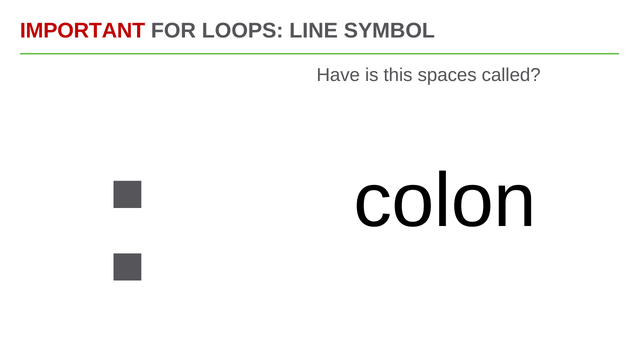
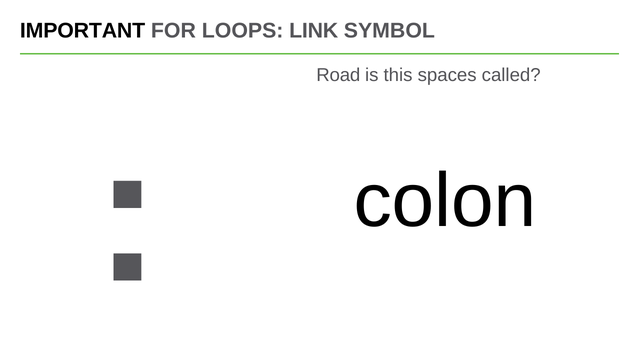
IMPORTANT colour: red -> black (83, 31)
LINE: LINE -> LINK (314, 31)
Have: Have -> Road (338, 75)
